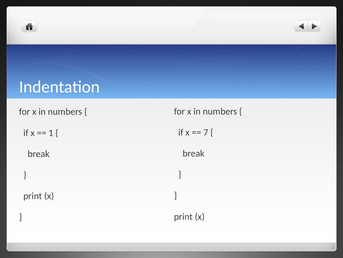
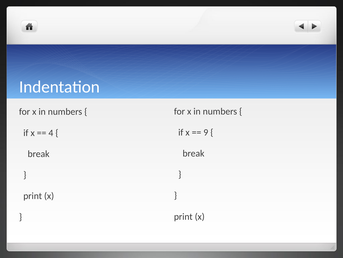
7: 7 -> 9 (206, 132)
1: 1 -> 4 (51, 132)
